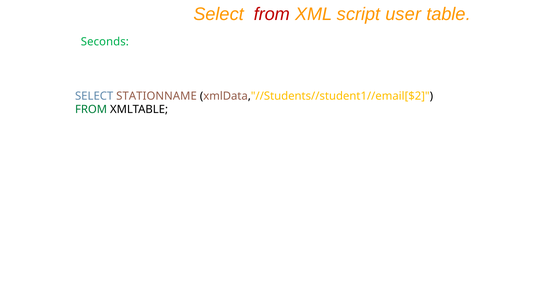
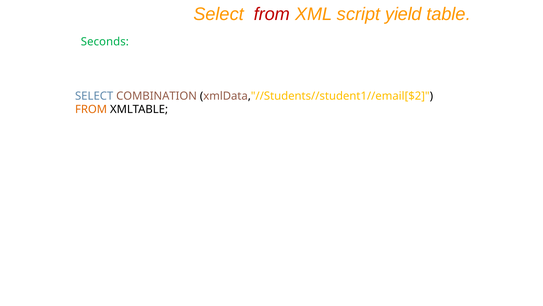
user: user -> yield (403, 14)
STATIONNAME: STATIONNAME -> COMBINATION (157, 96)
FROM colour: green -> orange (91, 109)
